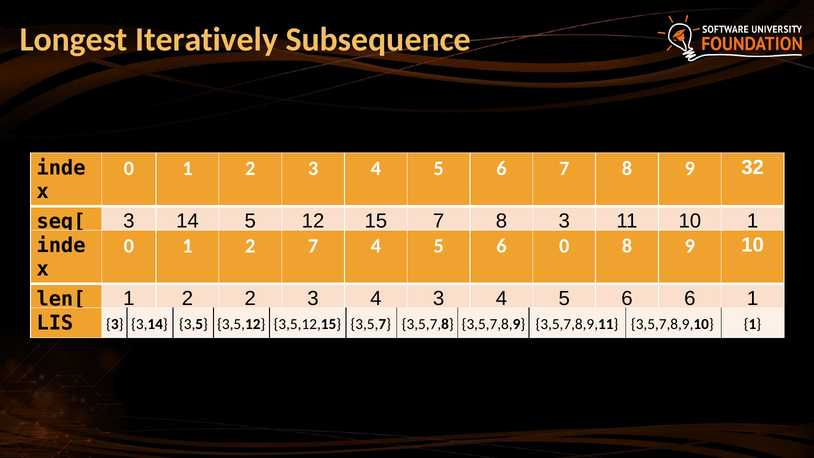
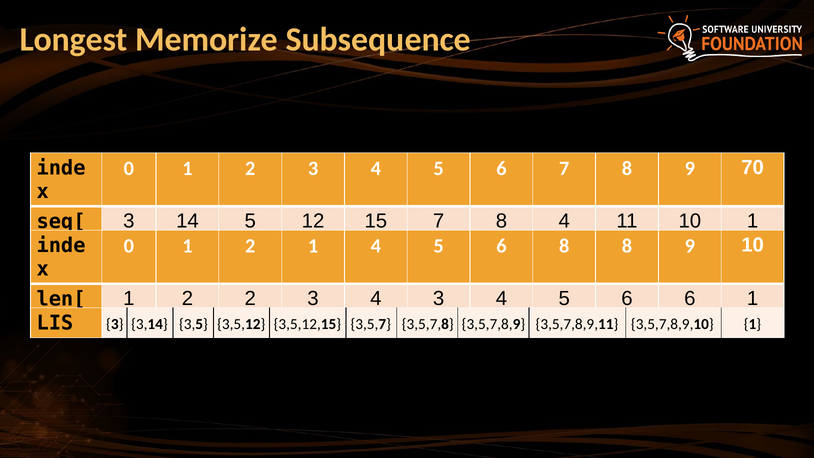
Iteratively: Iteratively -> Memorize (207, 40)
32: 32 -> 70 (753, 167)
8 3: 3 -> 4 (564, 221)
2 7: 7 -> 1 (313, 246)
6 0: 0 -> 8 (564, 246)
